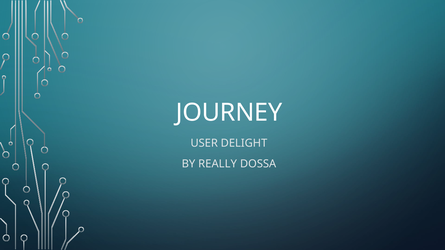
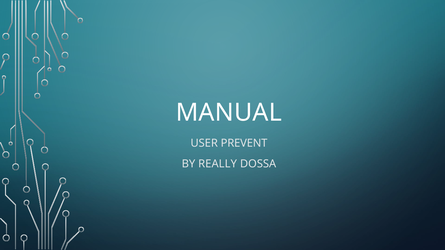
JOURNEY: JOURNEY -> MANUAL (229, 113)
DELIGHT: DELIGHT -> PREVENT (244, 143)
